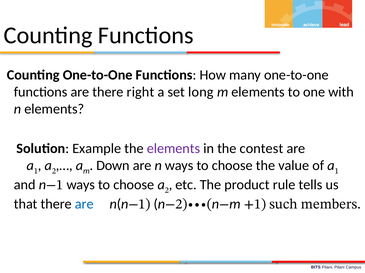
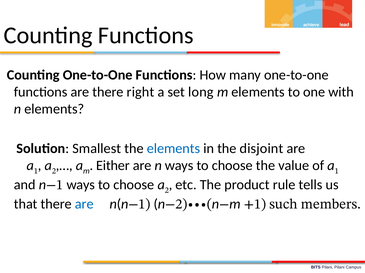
Example: Example -> Smallest (97, 149)
elements colour: purple -> blue (174, 149)
contest: contest -> disjoint (261, 149)
Down: Down -> Either (113, 166)
